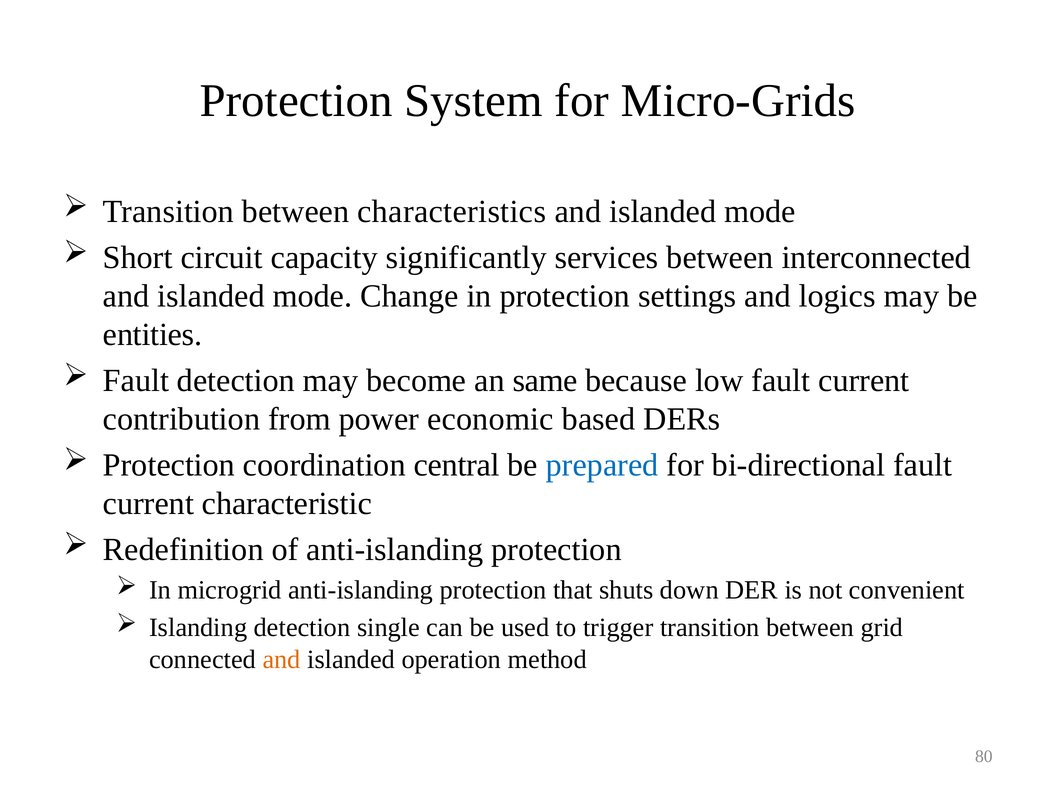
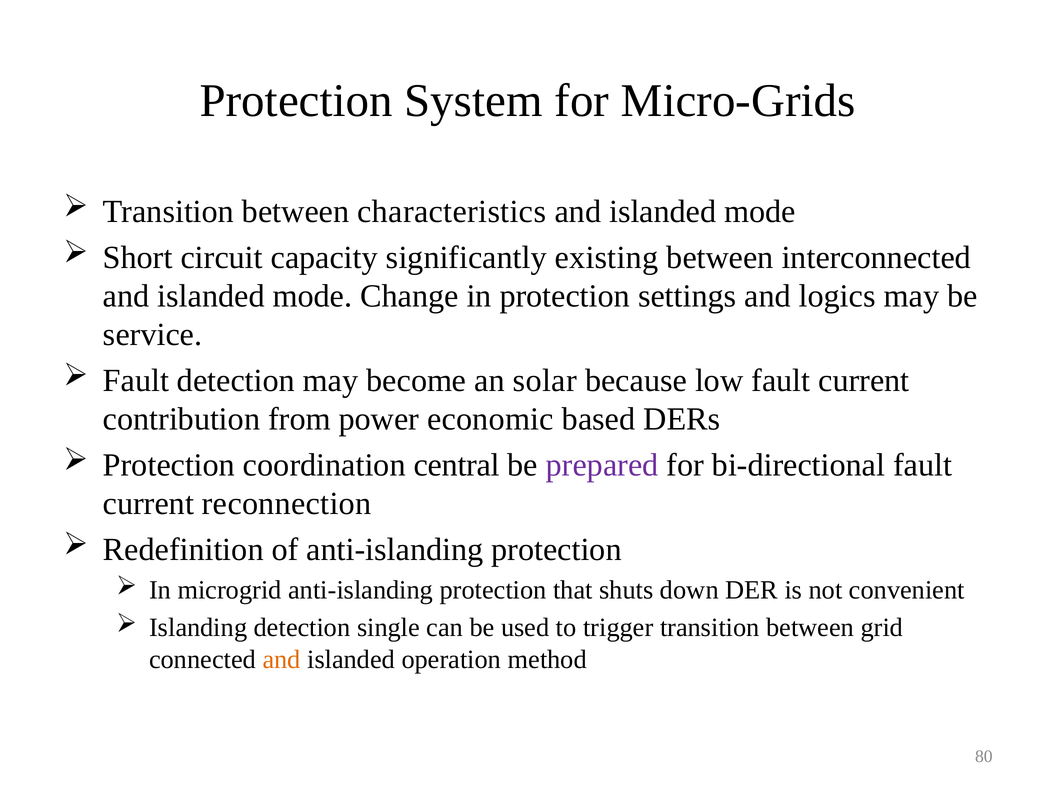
services: services -> existing (606, 257)
entities: entities -> service (153, 335)
same: same -> solar (545, 381)
prepared colour: blue -> purple (602, 465)
characteristic: characteristic -> reconnection (287, 504)
